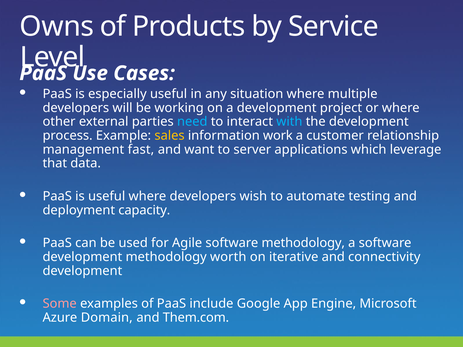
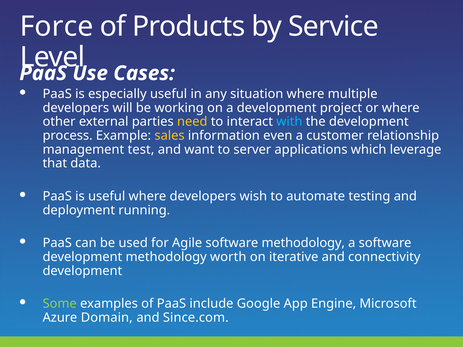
Owns: Owns -> Force (57, 27)
need colour: light blue -> yellow (192, 122)
work: work -> even (278, 136)
fast: fast -> test (141, 150)
capacity: capacity -> running (144, 210)
Some colour: pink -> light green (60, 304)
Them.com: Them.com -> Since.com (196, 318)
